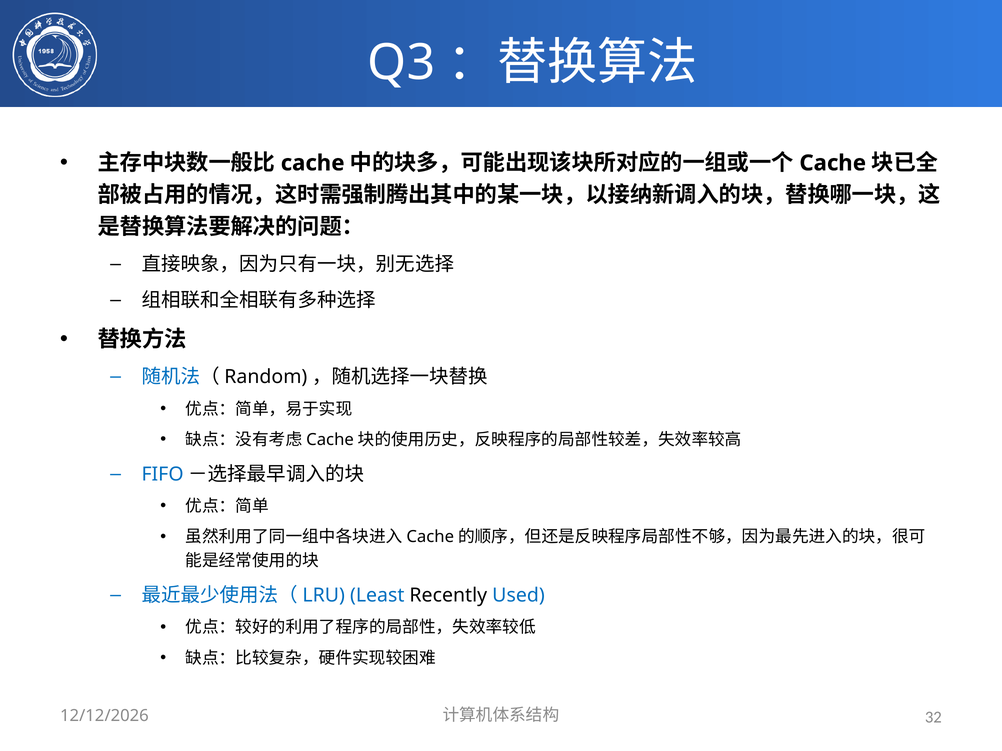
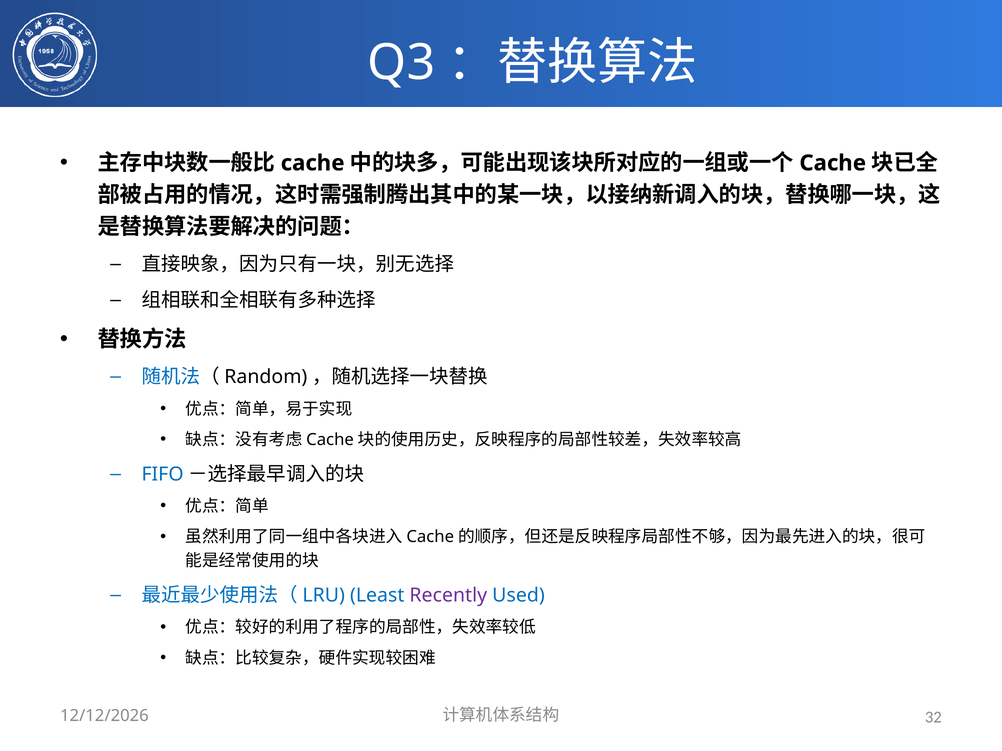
Recently colour: black -> purple (448, 596)
